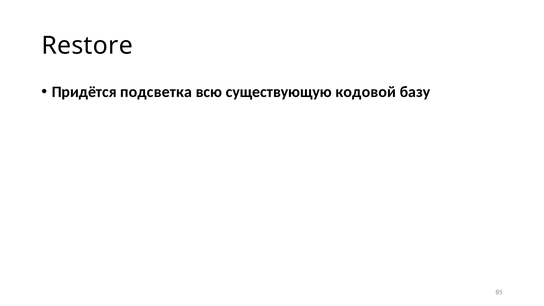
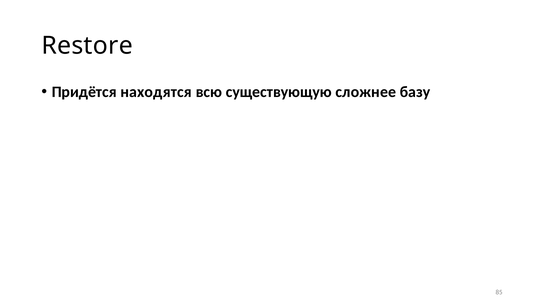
подсветка: подсветка -> находятся (156, 92)
кодовой: кодовой -> сложнее (366, 92)
